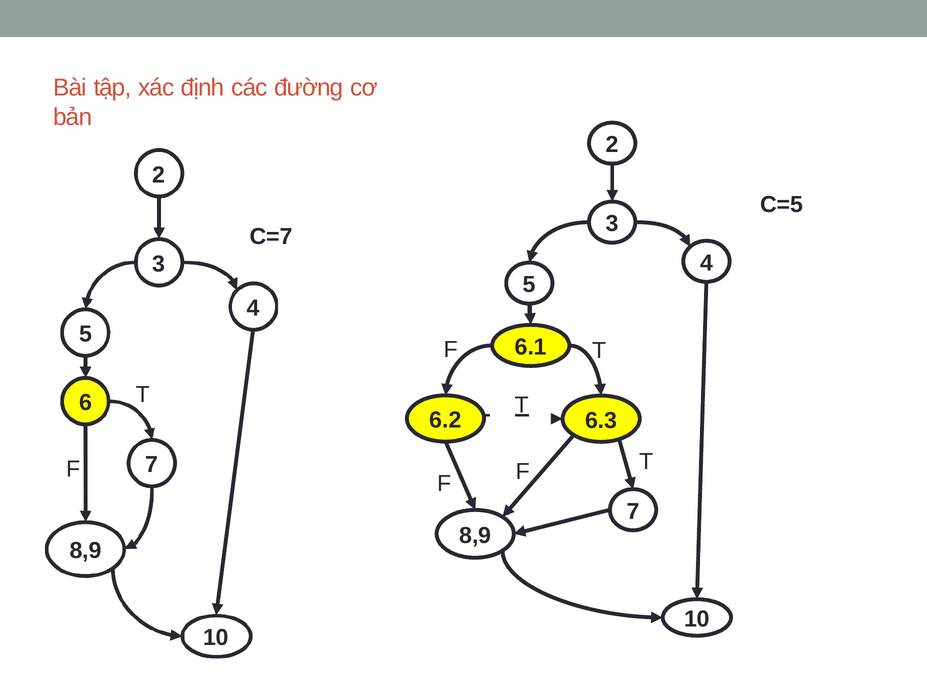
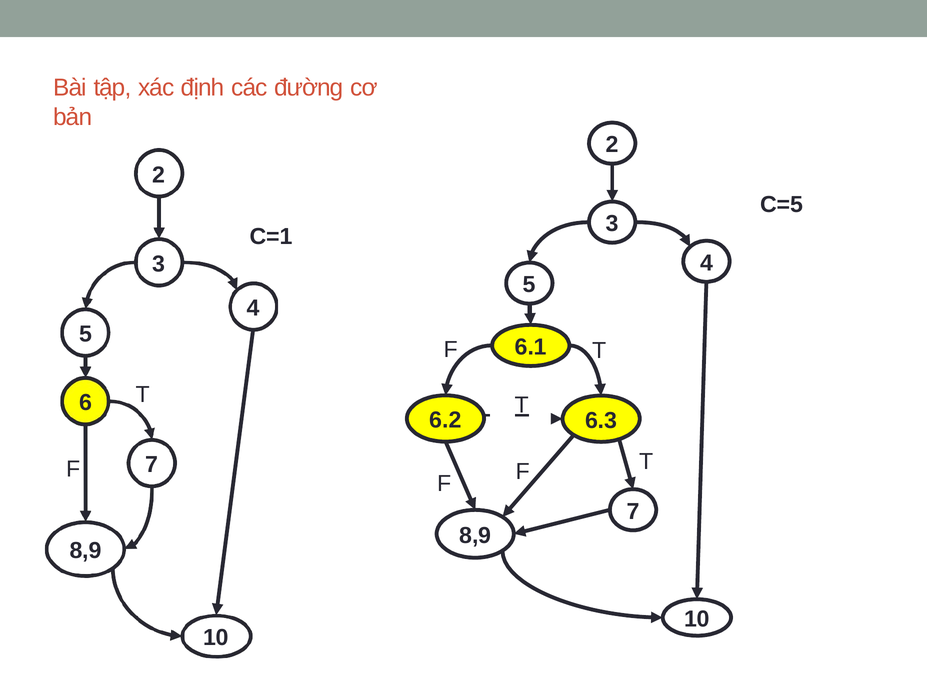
C=7: C=7 -> C=1 (271, 237)
